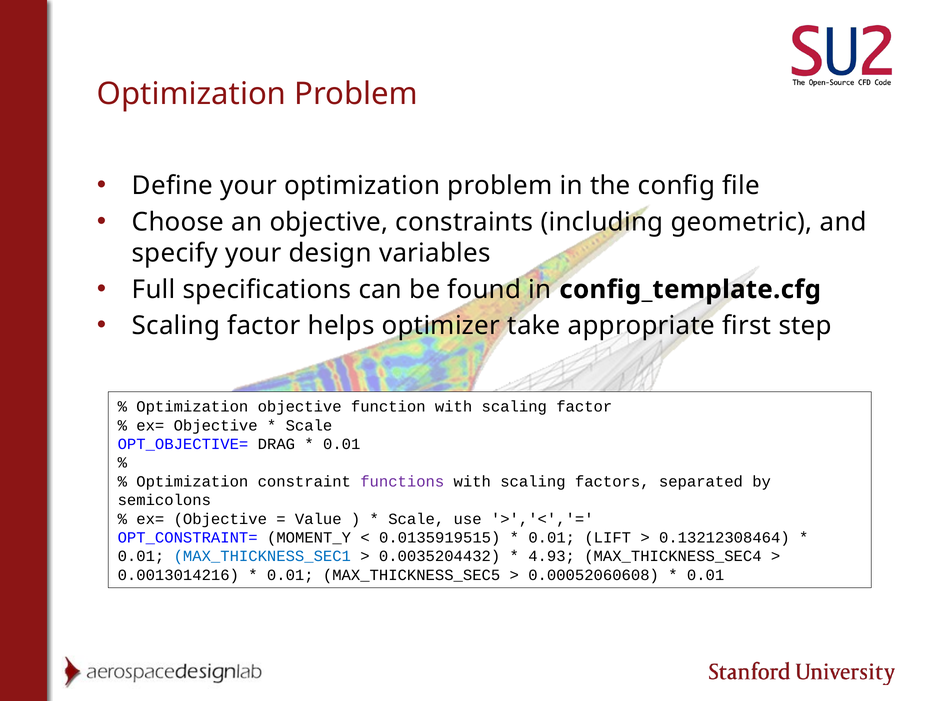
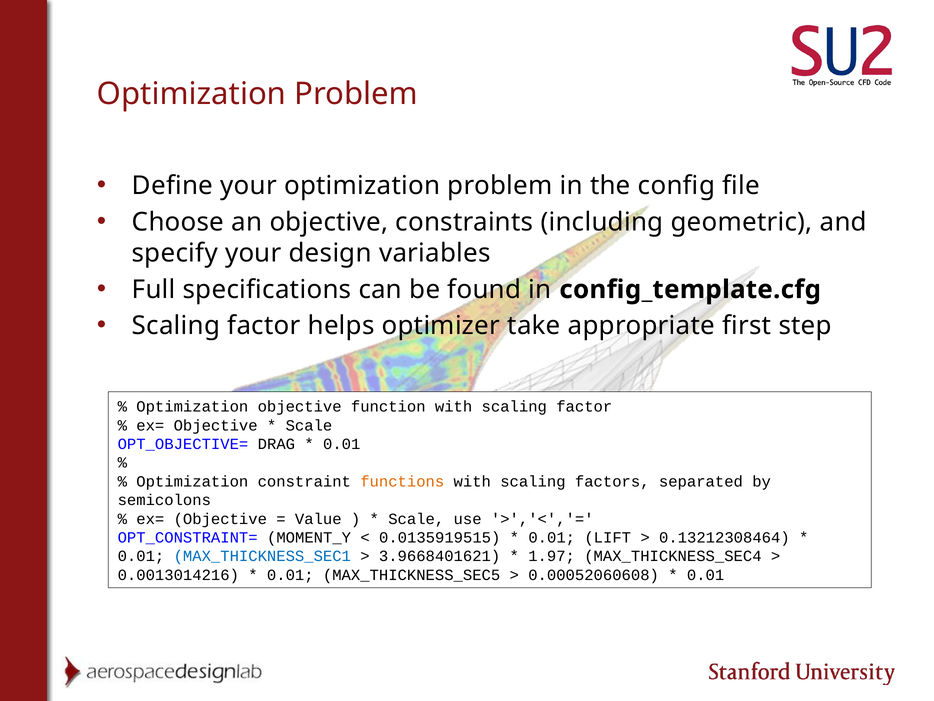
functions colour: purple -> orange (402, 481)
0.0035204432: 0.0035204432 -> 3.9668401621 (440, 556)
4.93: 4.93 -> 1.97 (552, 556)
